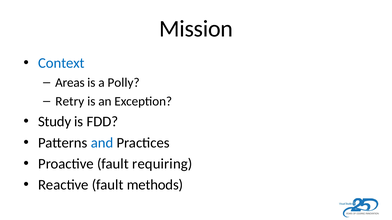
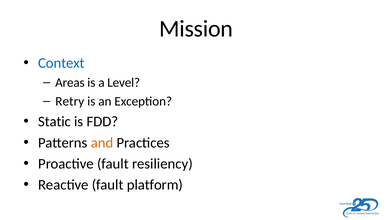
Polly: Polly -> Level (124, 83)
Study: Study -> Static (55, 122)
and colour: blue -> orange (102, 143)
requiring: requiring -> resiliency (162, 164)
methods: methods -> platform (155, 185)
